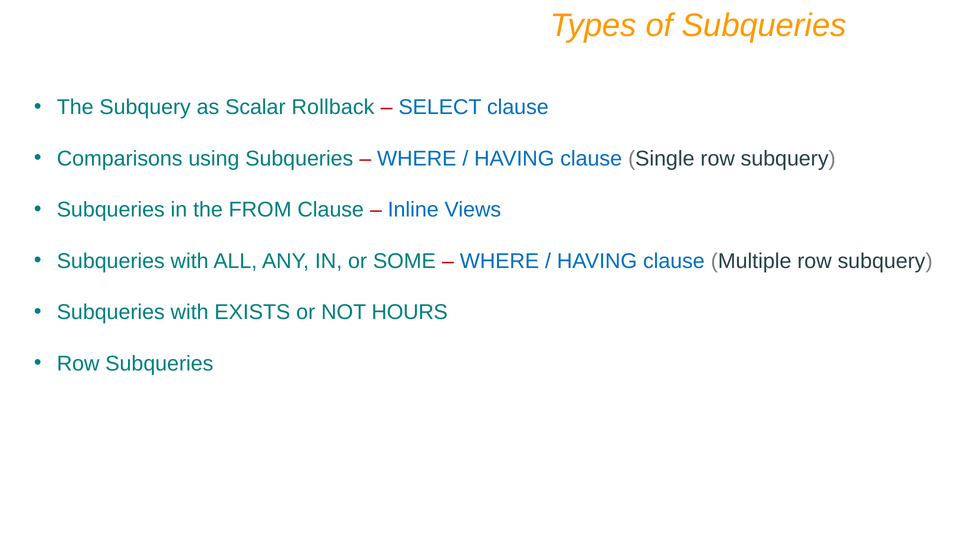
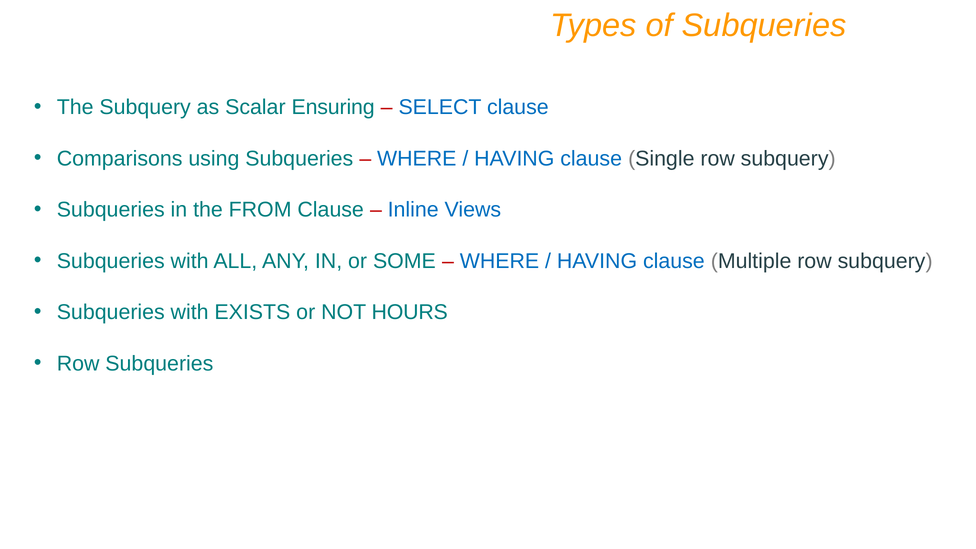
Rollback: Rollback -> Ensuring (333, 107)
